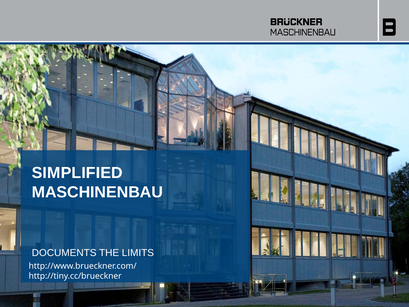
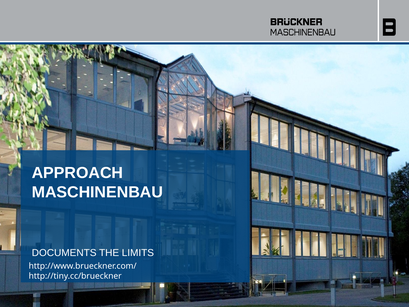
SIMPLIFIED: SIMPLIFIED -> APPROACH (77, 173)
